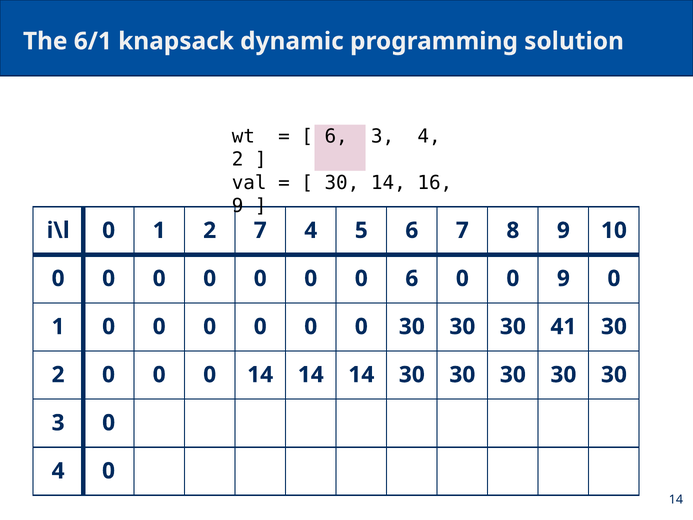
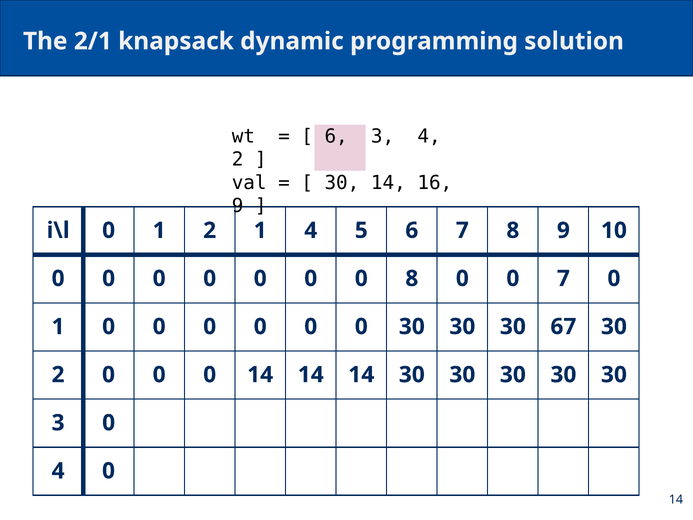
6/1: 6/1 -> 2/1 (93, 41)
2 7: 7 -> 1 (260, 230)
0 6: 6 -> 8 (412, 279)
0 9: 9 -> 7 (563, 279)
41: 41 -> 67 (563, 327)
